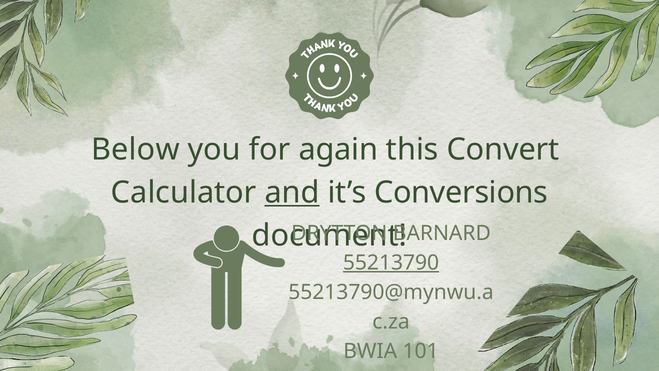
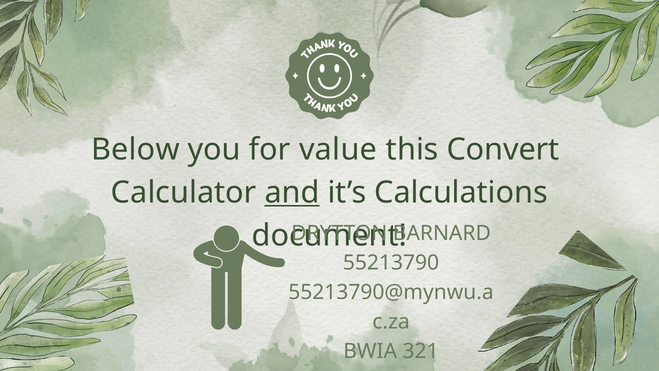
again: again -> value (338, 149)
Conversions: Conversions -> Calculations (461, 192)
55213790 underline: present -> none (391, 262)
101: 101 -> 321 (421, 351)
